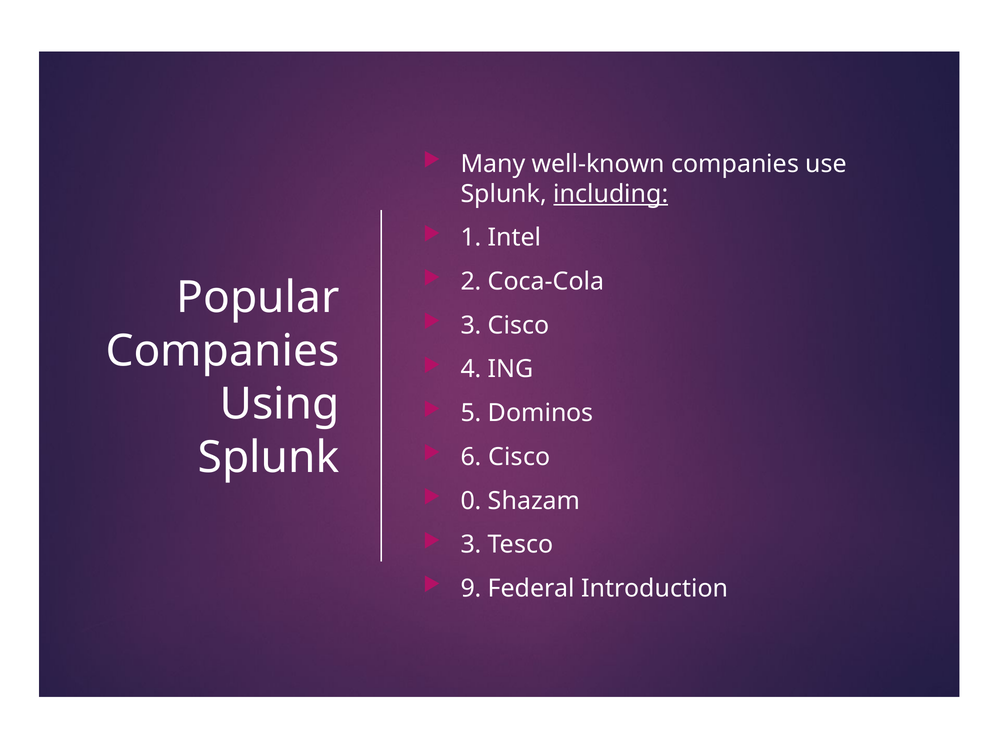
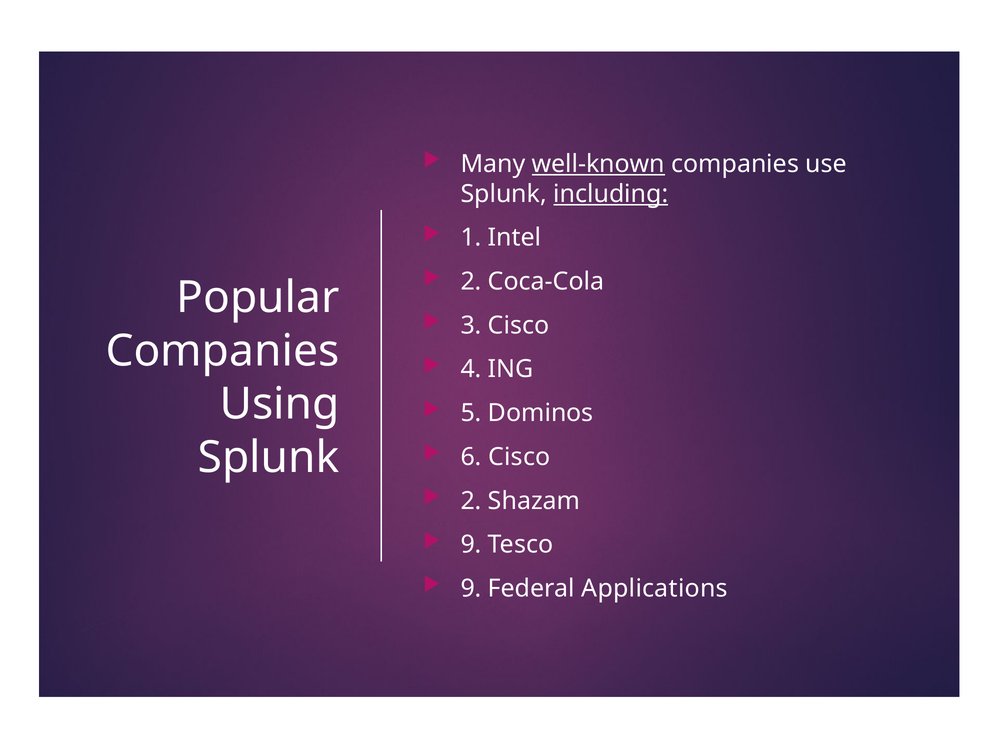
well-known underline: none -> present (598, 164)
0: 0 -> 2 (471, 501)
3: 3 -> 9 (471, 545)
Introduction: Introduction -> Applications (655, 589)
